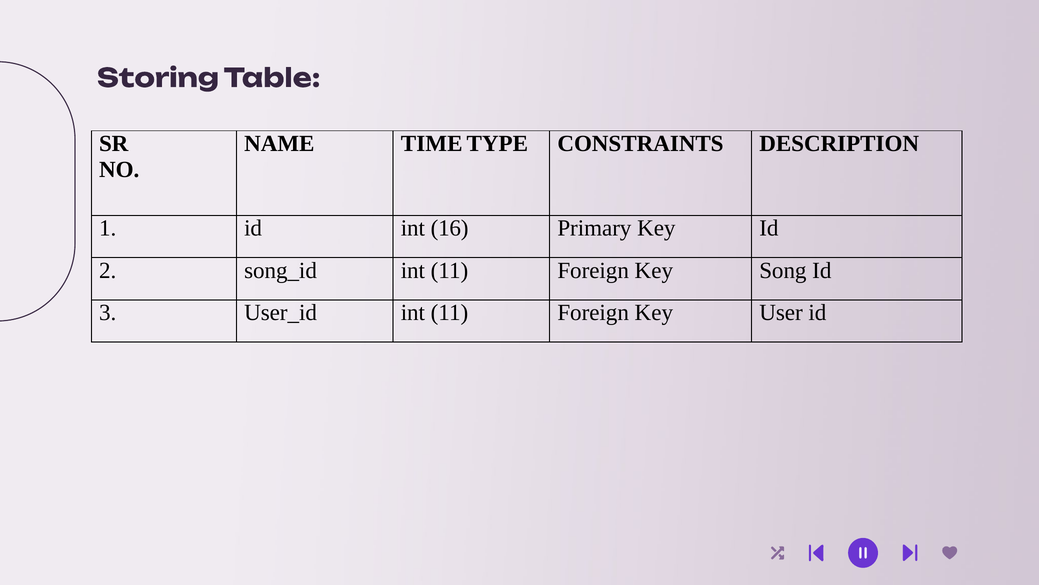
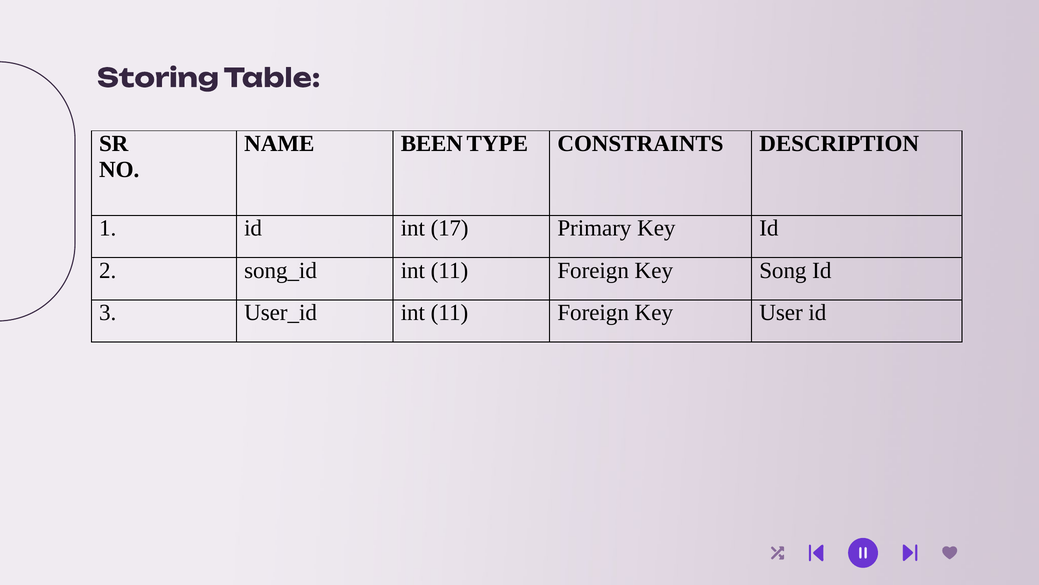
TIME: TIME -> BEEN (432, 144)
16: 16 -> 17 (450, 228)
